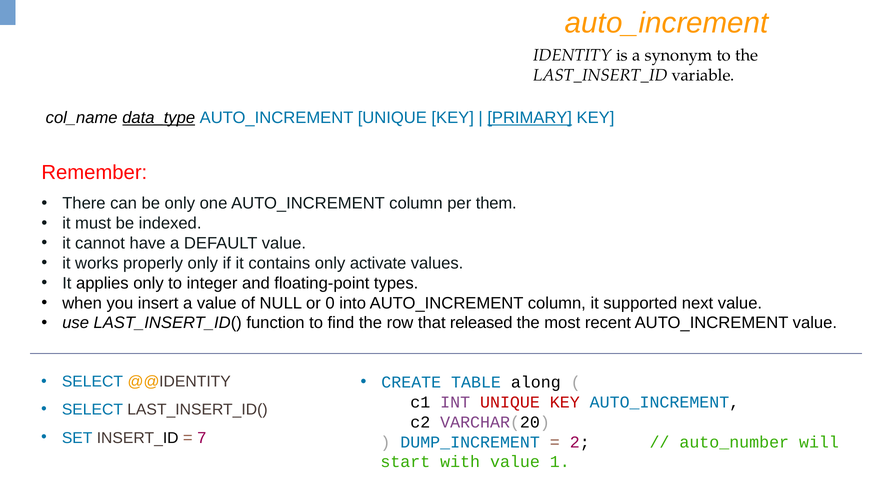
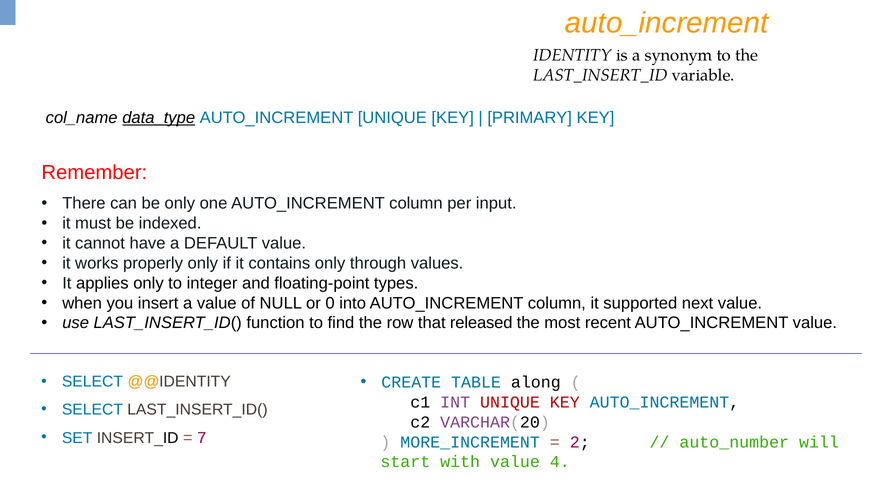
PRIMARY underline: present -> none (530, 118)
them: them -> input (496, 204)
activate: activate -> through (378, 263)
DUMP_INCREMENT: DUMP_INCREMENT -> MORE_INCREMENT (470, 442)
1: 1 -> 4 (560, 462)
